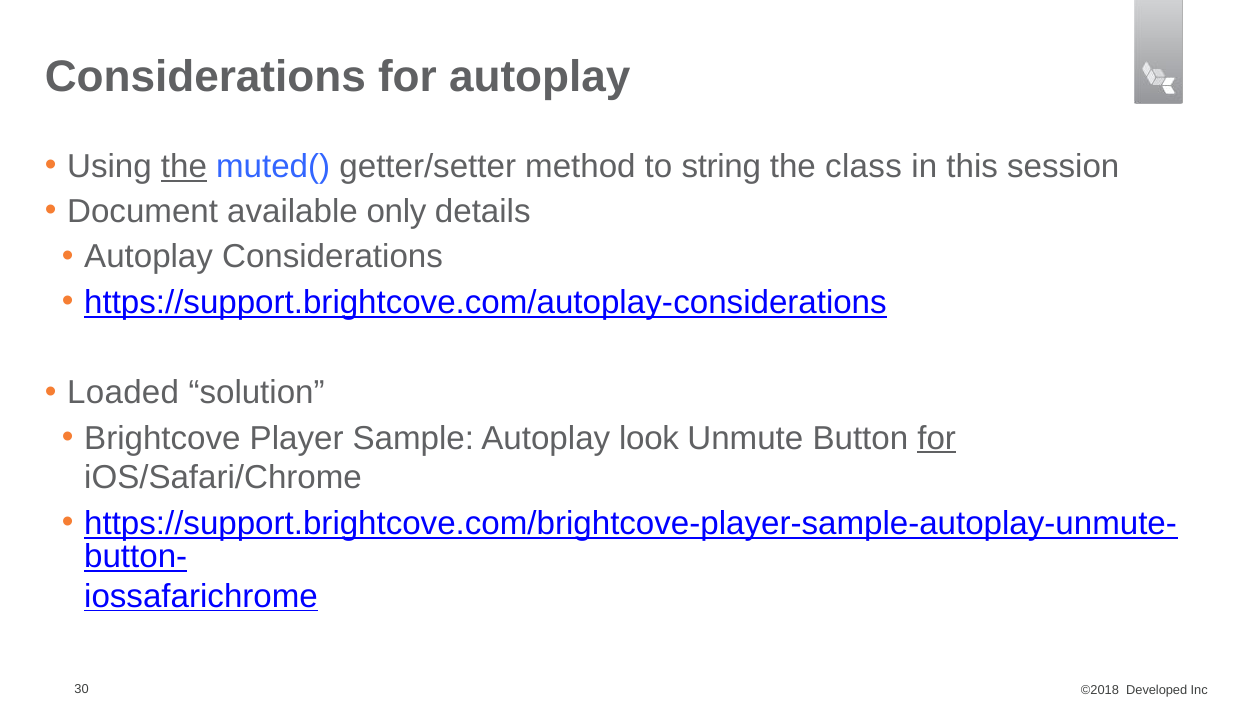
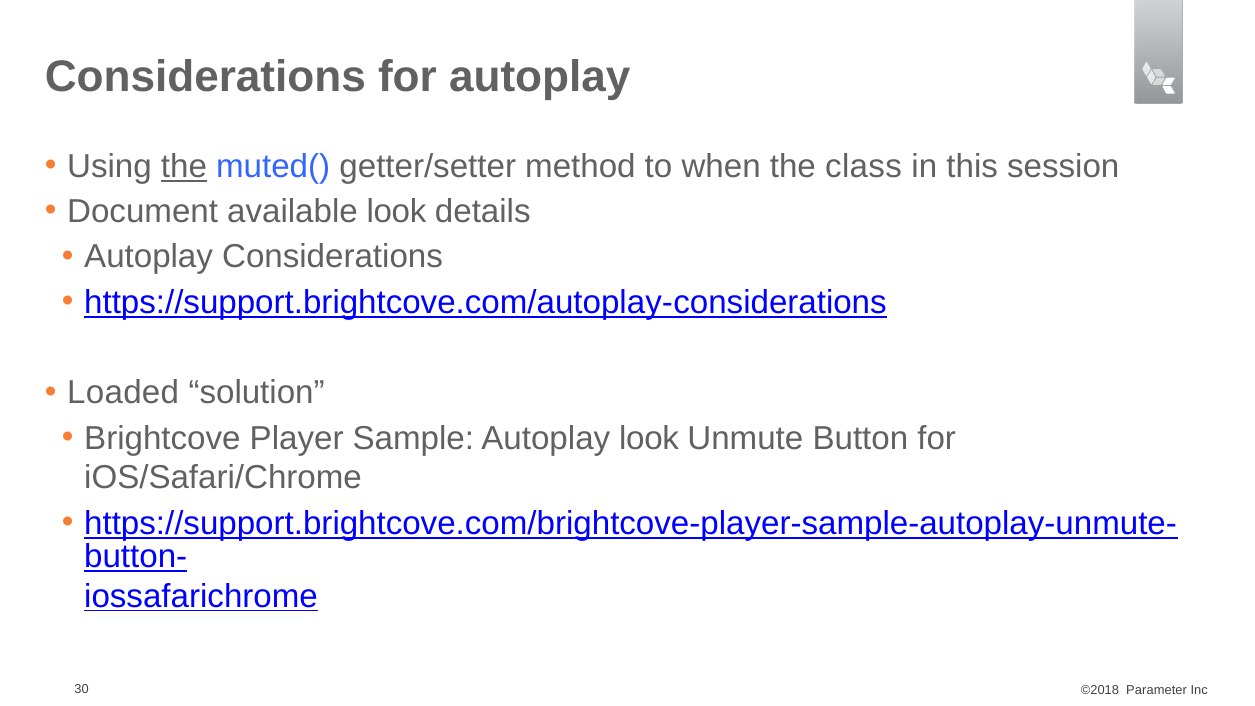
string: string -> when (721, 166)
available only: only -> look (397, 212)
for underline: present -> none (937, 438)
Developed: Developed -> Parameter (1157, 690)
